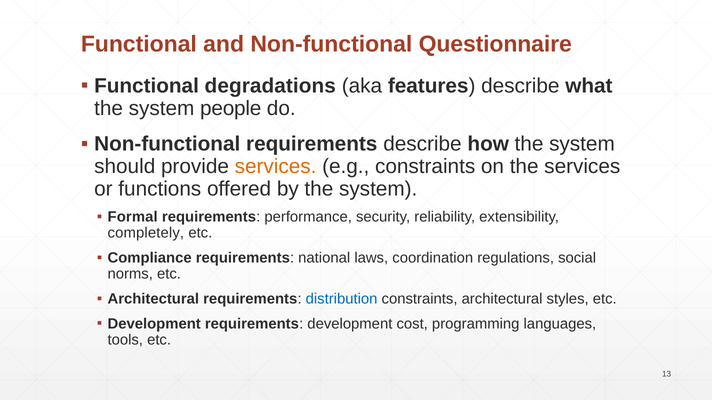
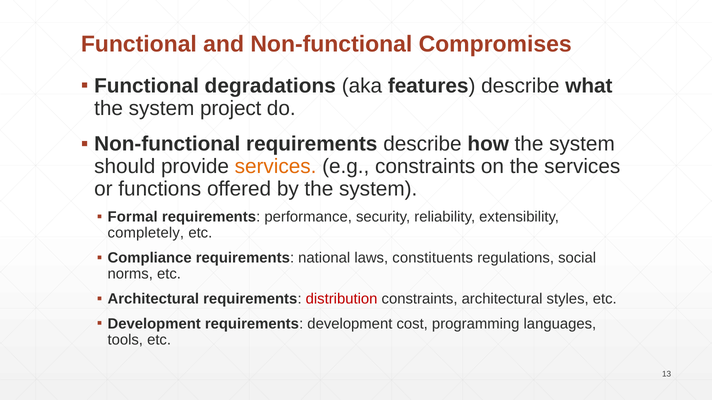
Questionnaire: Questionnaire -> Compromises (495, 44)
people: people -> project (231, 109)
coordination: coordination -> constituents (433, 258)
distribution colour: blue -> red (342, 299)
